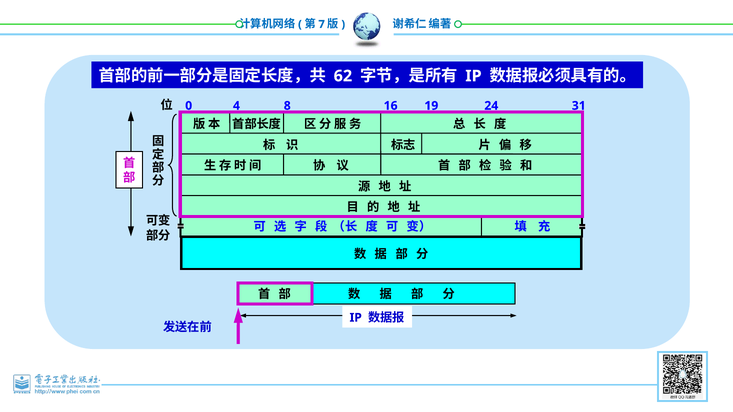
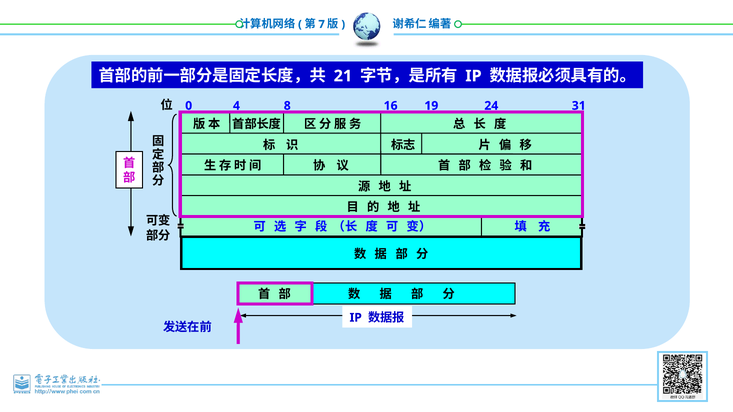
62: 62 -> 21 (343, 76)
